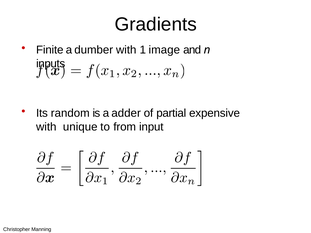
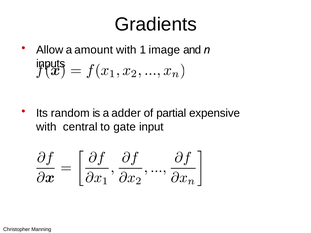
Finite: Finite -> Allow (50, 50)
dumber: dumber -> amount (94, 50)
unique: unique -> central (80, 127)
from: from -> gate (125, 127)
